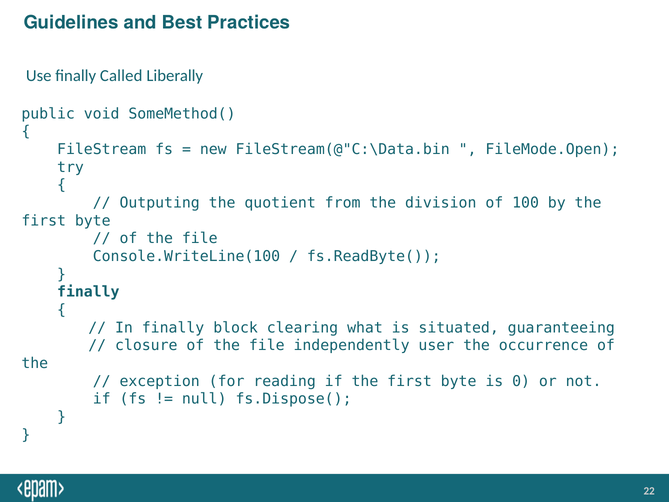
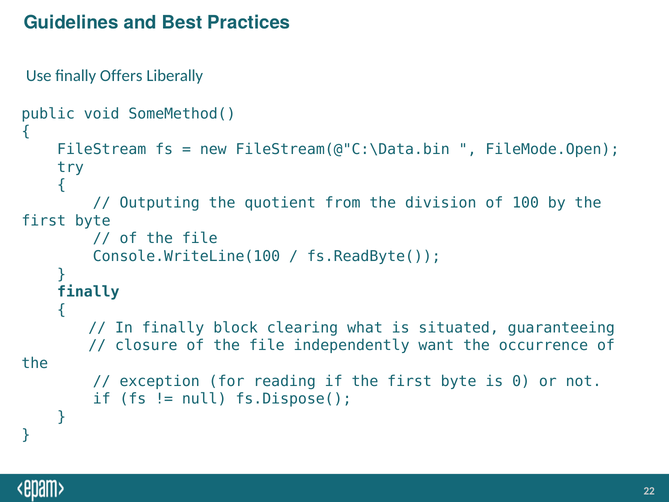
Called: Called -> Offers (121, 76)
user: user -> want (436, 345)
